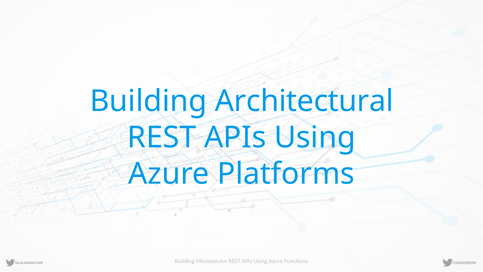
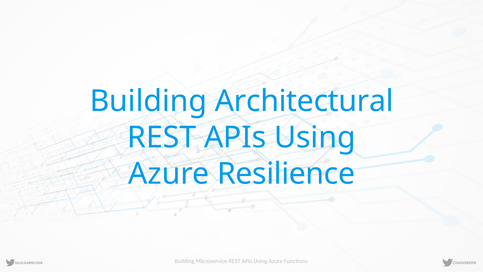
Platforms: Platforms -> Resilience (286, 174)
